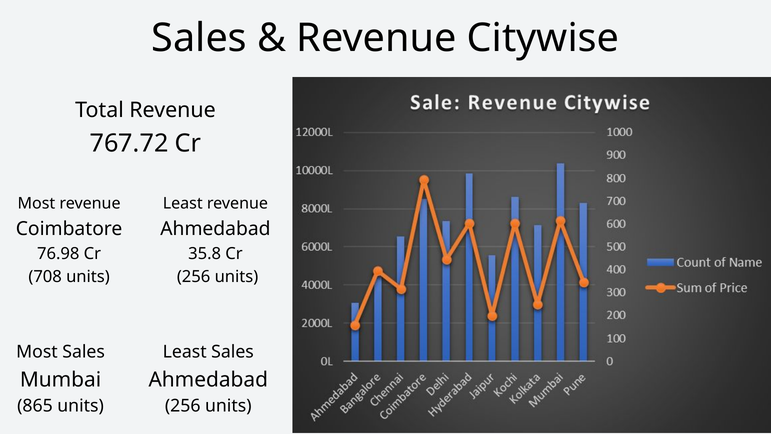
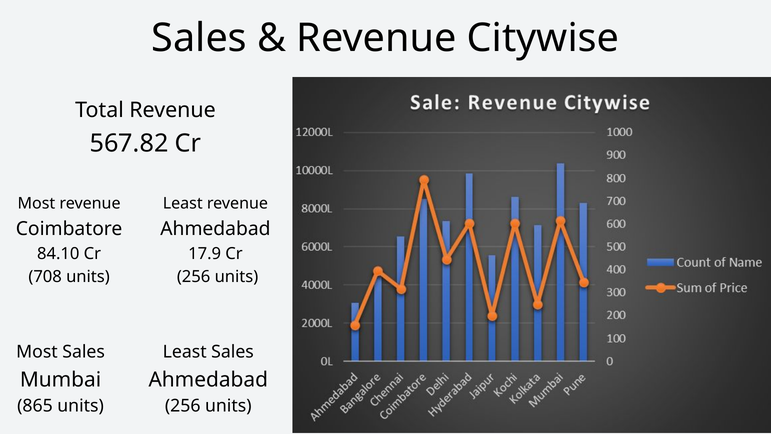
767.72: 767.72 -> 567.82 (129, 144)
35.8: 35.8 -> 17.9 (205, 253)
76.98: 76.98 -> 84.10 (58, 253)
